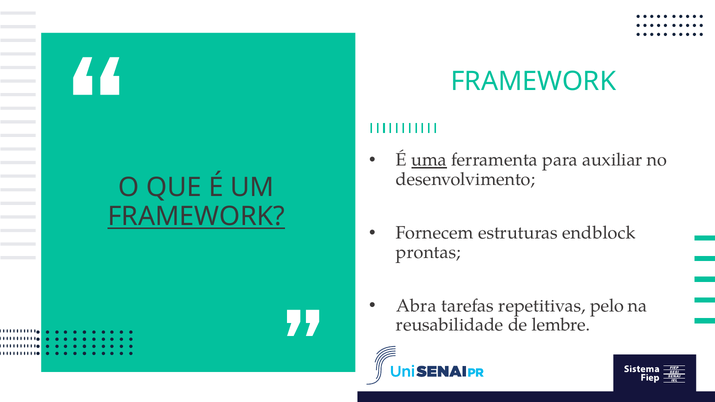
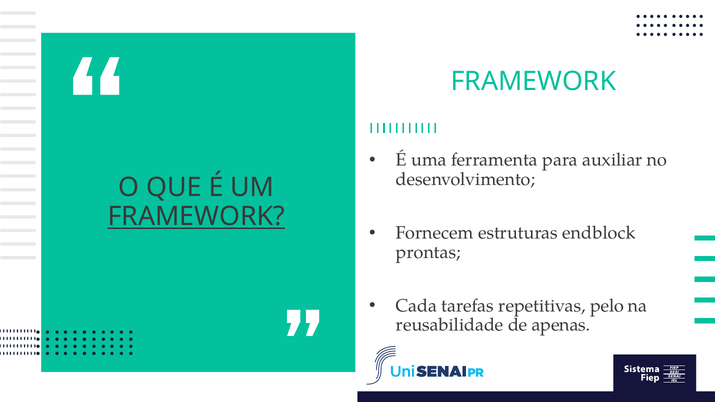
uma underline: present -> none (429, 160)
Abra: Abra -> Cada (416, 306)
lembre: lembre -> apenas (561, 325)
